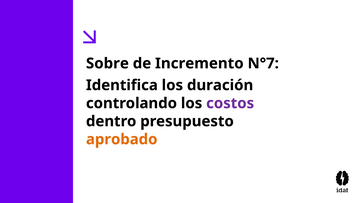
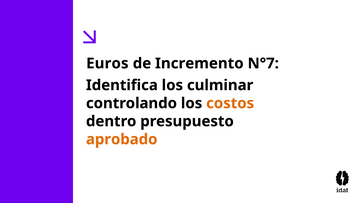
Sobre: Sobre -> Euros (107, 63)
duración: duración -> culminar (220, 85)
costos colour: purple -> orange (230, 103)
